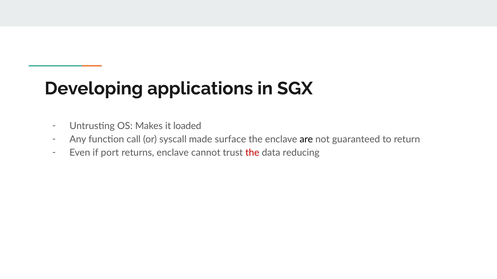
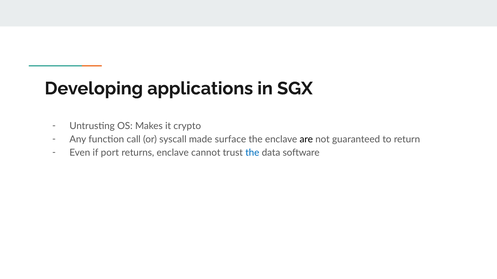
loaded: loaded -> crypto (187, 126)
the colour: red -> blue (252, 153)
reducing: reducing -> software (301, 153)
